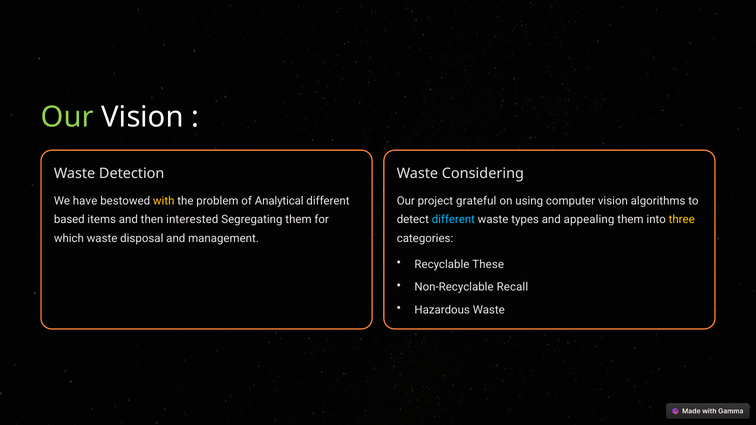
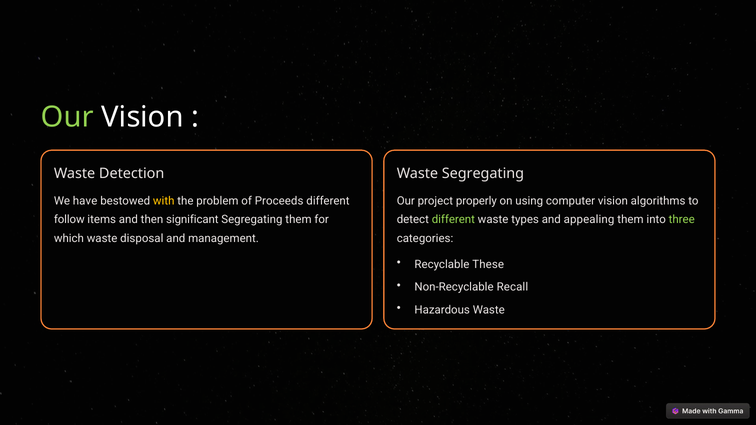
Waste Considering: Considering -> Segregating (483, 174)
Analytical: Analytical -> Proceeds (279, 201)
grateful: grateful -> properly (476, 201)
based: based -> follow (69, 220)
interested: interested -> significant (192, 220)
different colour: light blue -> light green (453, 220)
three colour: yellow -> light green (682, 220)
